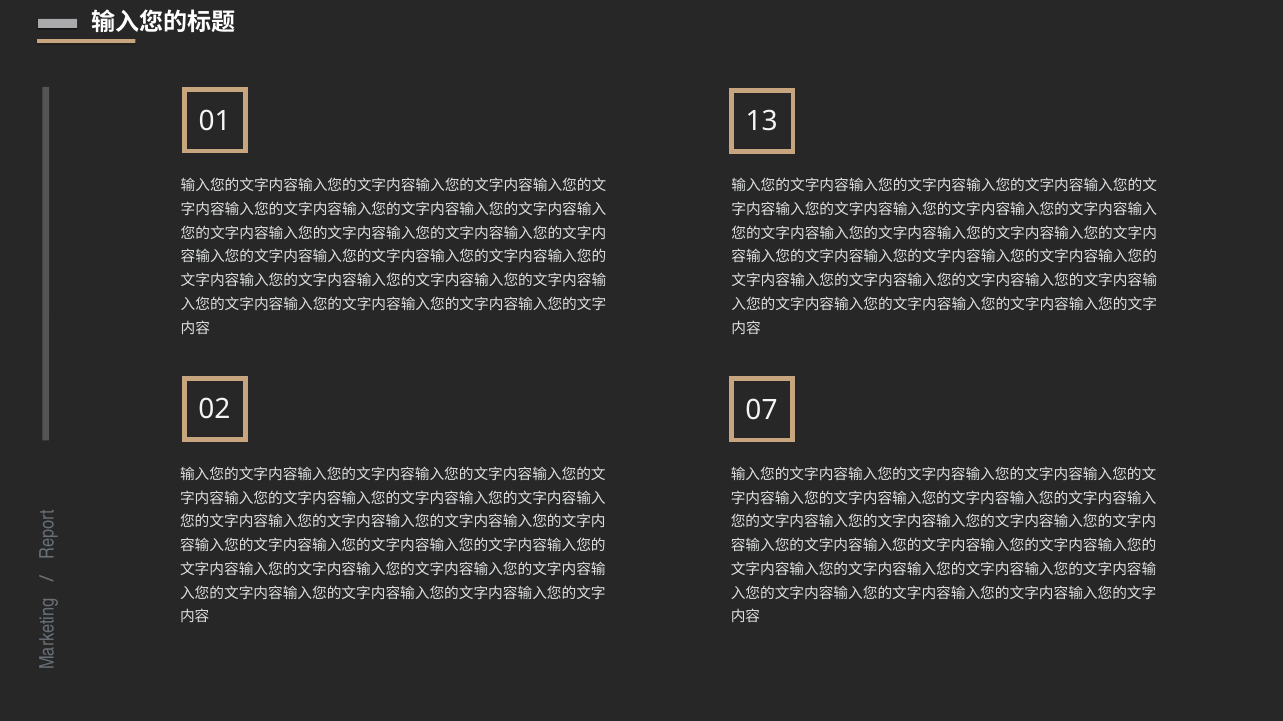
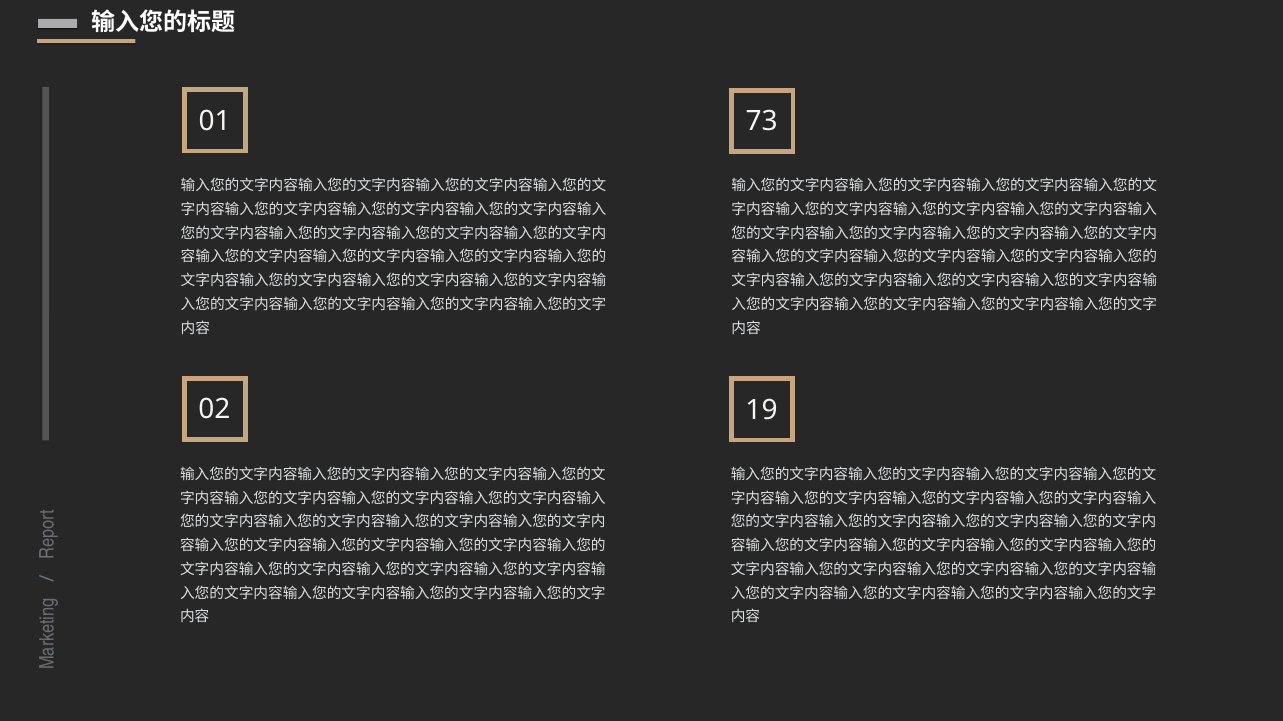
13: 13 -> 73 (762, 122)
07: 07 -> 19 (762, 410)
